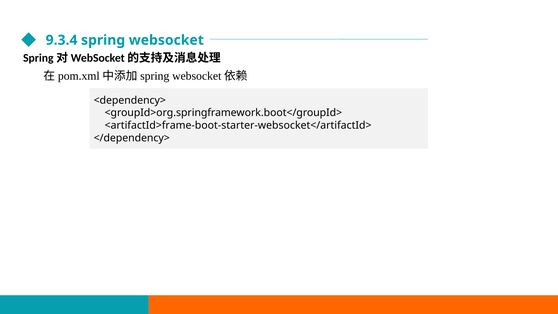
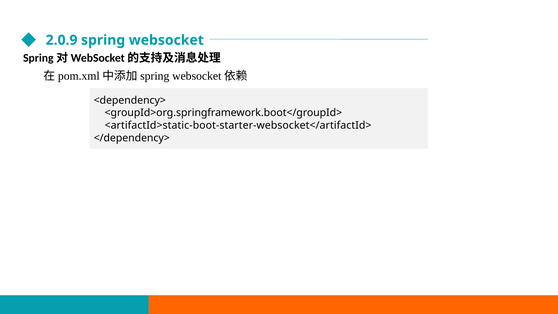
9.3.4: 9.3.4 -> 2.0.9 (62, 40)
<artifactId>frame-boot-starter-websocket</artifactId>: <artifactId>frame-boot-starter-websocket</artifactId> -> <artifactId>static-boot-starter-websocket</artifactId> (238, 125)
